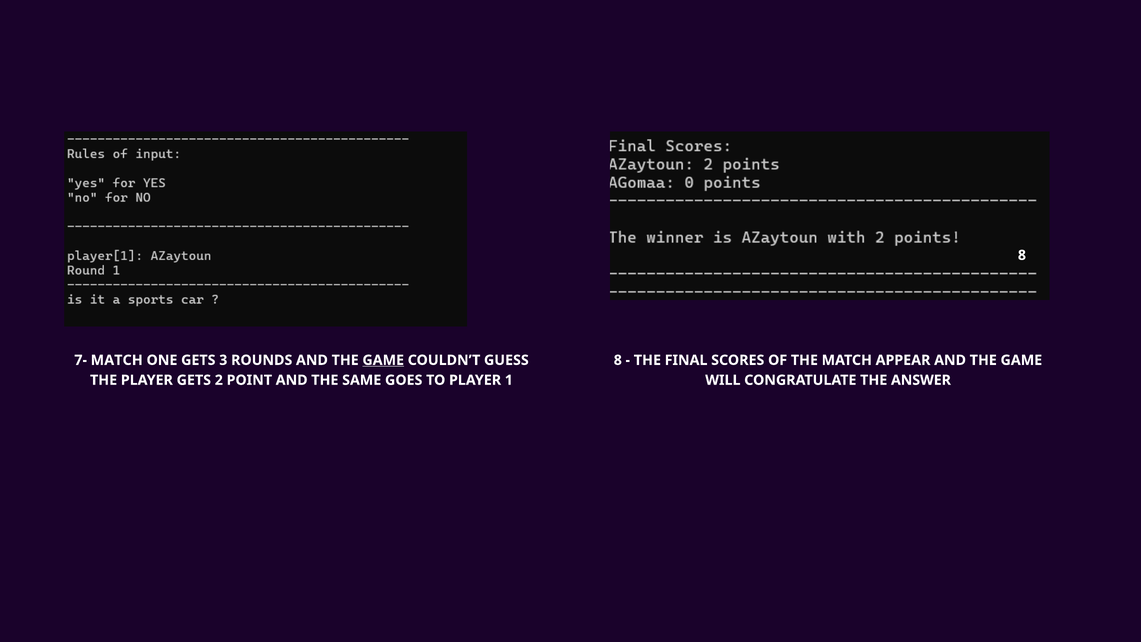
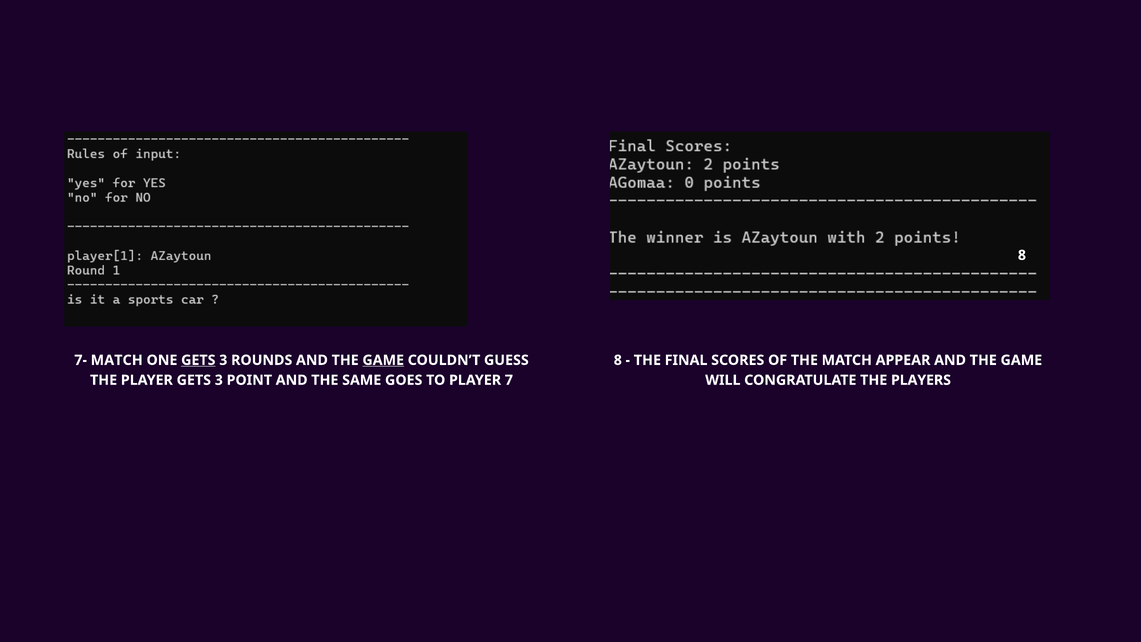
GETS underline: none -> present (198, 360)
PLAYER GETS 2: 2 -> 3 (219, 380)
1: 1 -> 7 (509, 380)
ANSWER: ANSWER -> PLAYERS (921, 380)
